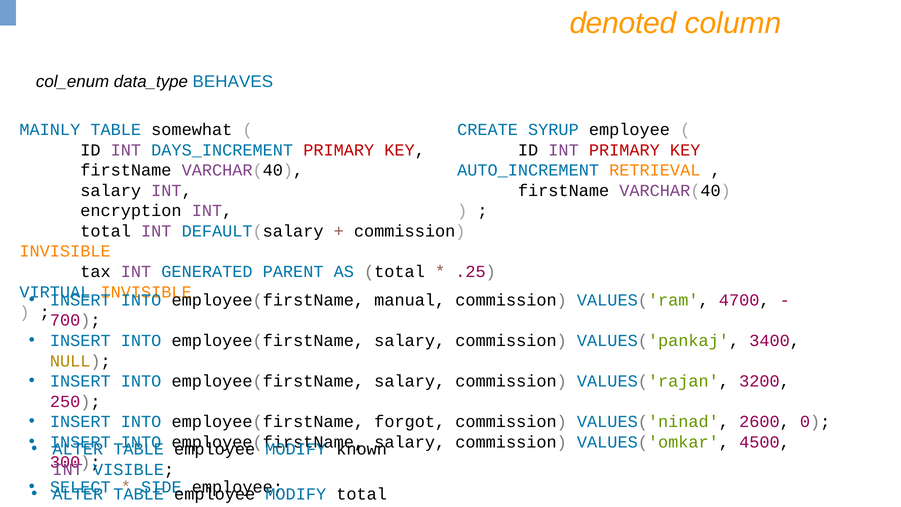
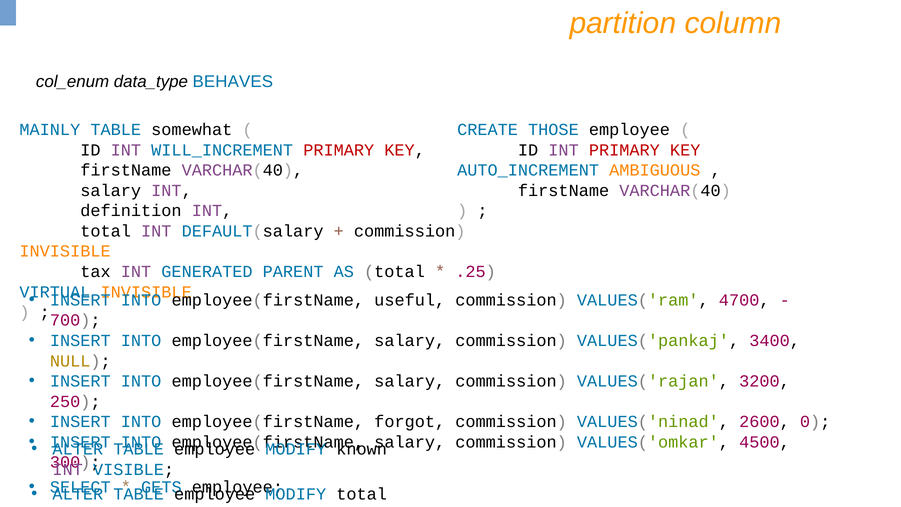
denoted: denoted -> partition (623, 23)
SYRUP: SYRUP -> THOSE (553, 130)
DAYS_INCREMENT: DAYS_INCREMENT -> WILL_INCREMENT (222, 150)
RETRIEVAL: RETRIEVAL -> AMBIGUOUS (655, 170)
encryption: encryption -> definition (131, 211)
manual: manual -> useful (410, 300)
SIDE: SIDE -> GETS (161, 487)
